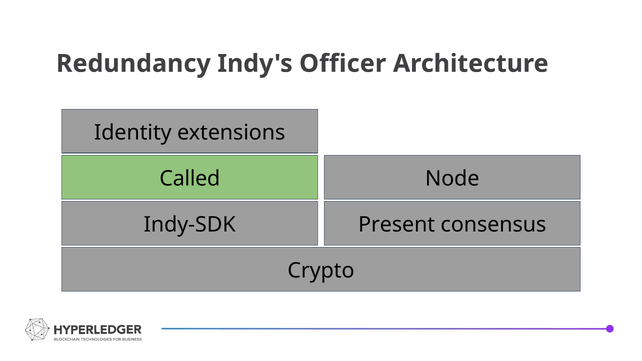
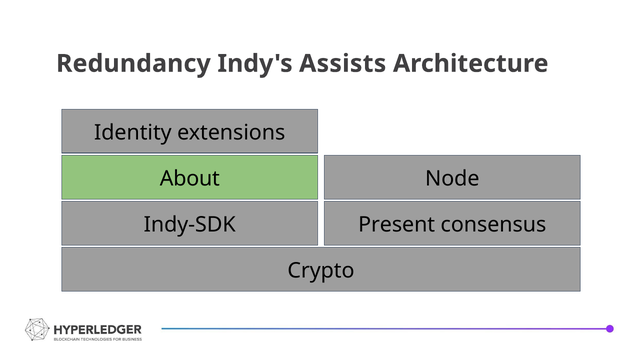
Officer: Officer -> Assists (343, 64)
Called: Called -> About (190, 179)
